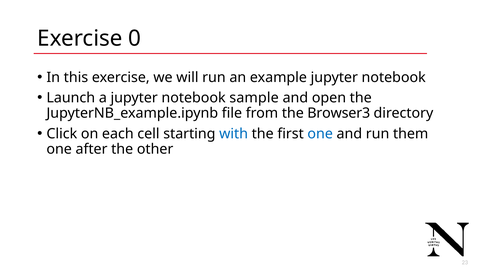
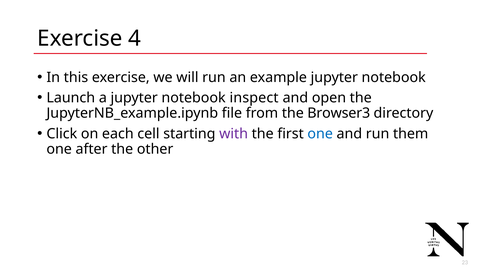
0: 0 -> 4 (135, 39)
sample: sample -> inspect (254, 98)
with colour: blue -> purple (234, 134)
